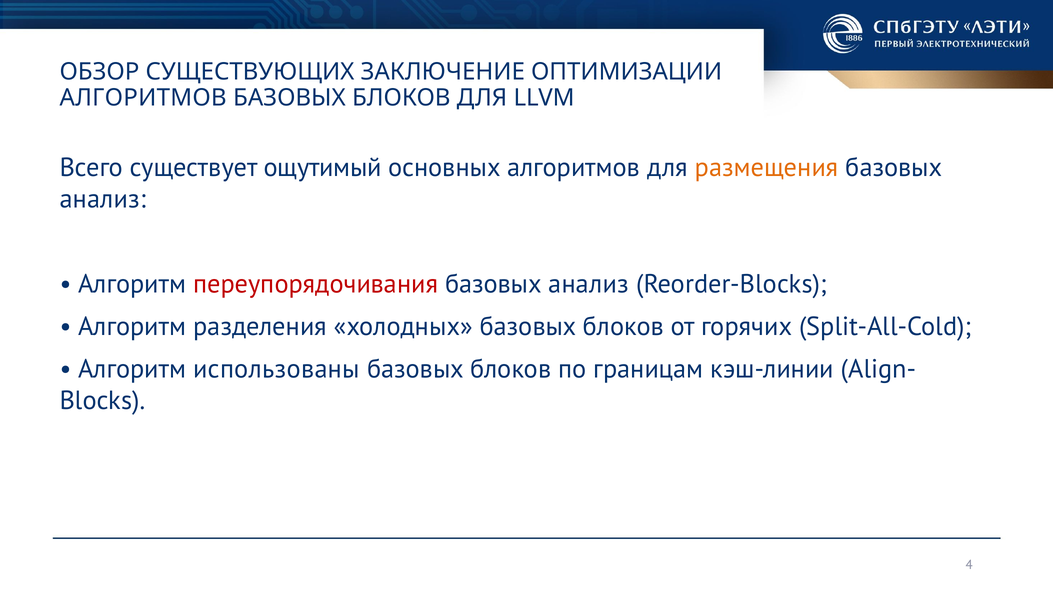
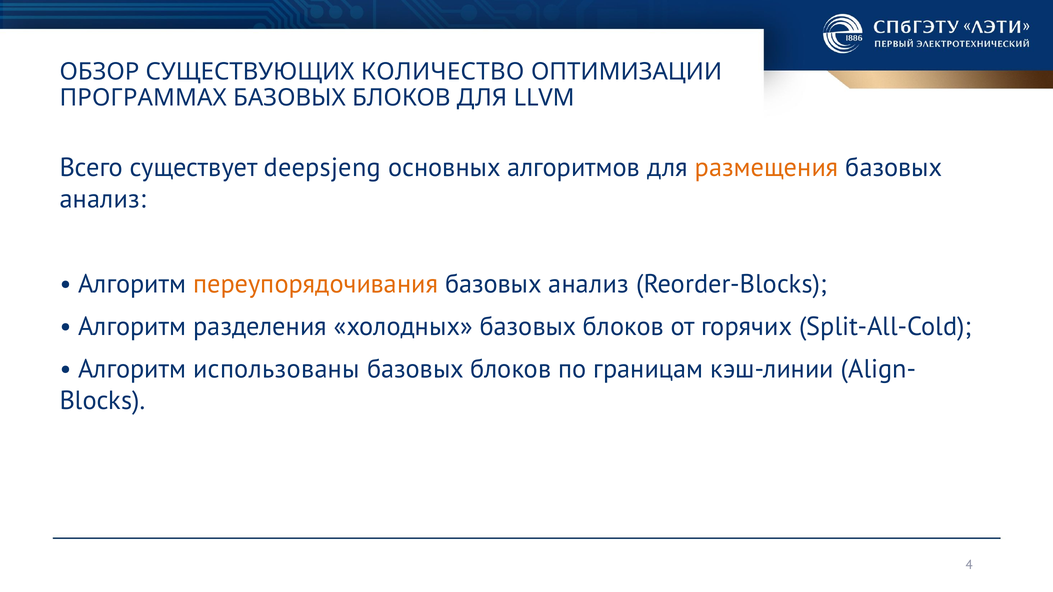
ЗАКЛЮЧЕНИЕ: ЗАКЛЮЧЕНИЕ -> КОЛИЧЕСТВО (443, 72)
АЛГОРИТМОВ: АЛГОРИТМОВ -> ПРОГРАММАХ (143, 98)
ощутимый: ощутимый -> deepsjeng (322, 168)
переупорядочивания colour: red -> orange (316, 284)
